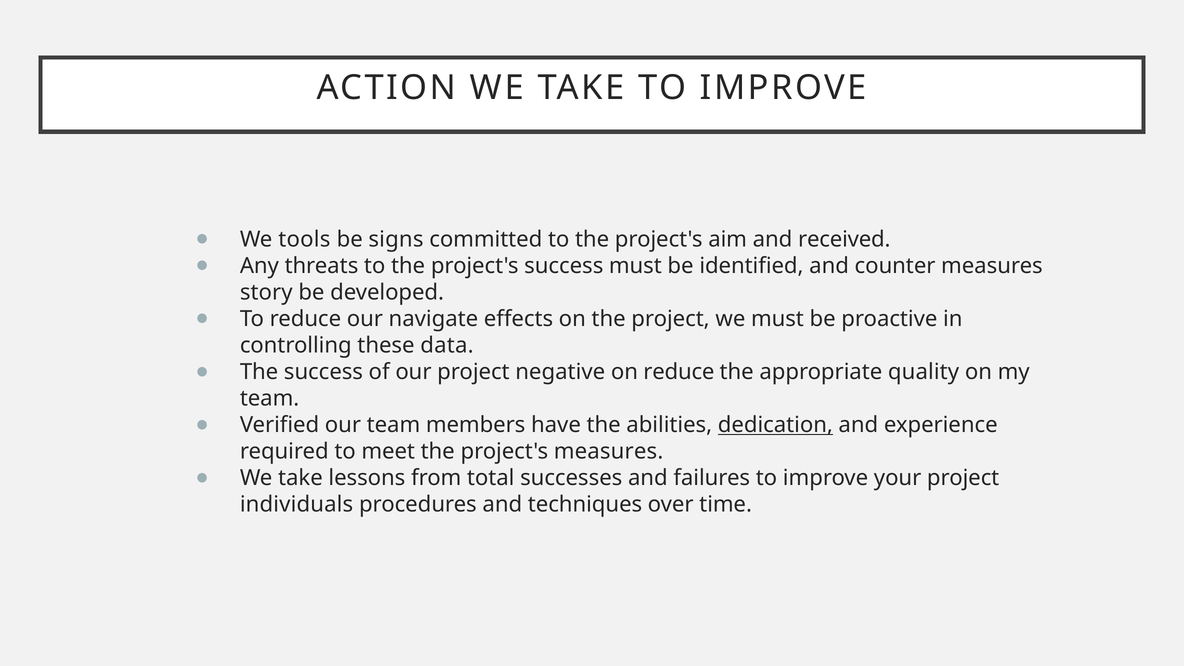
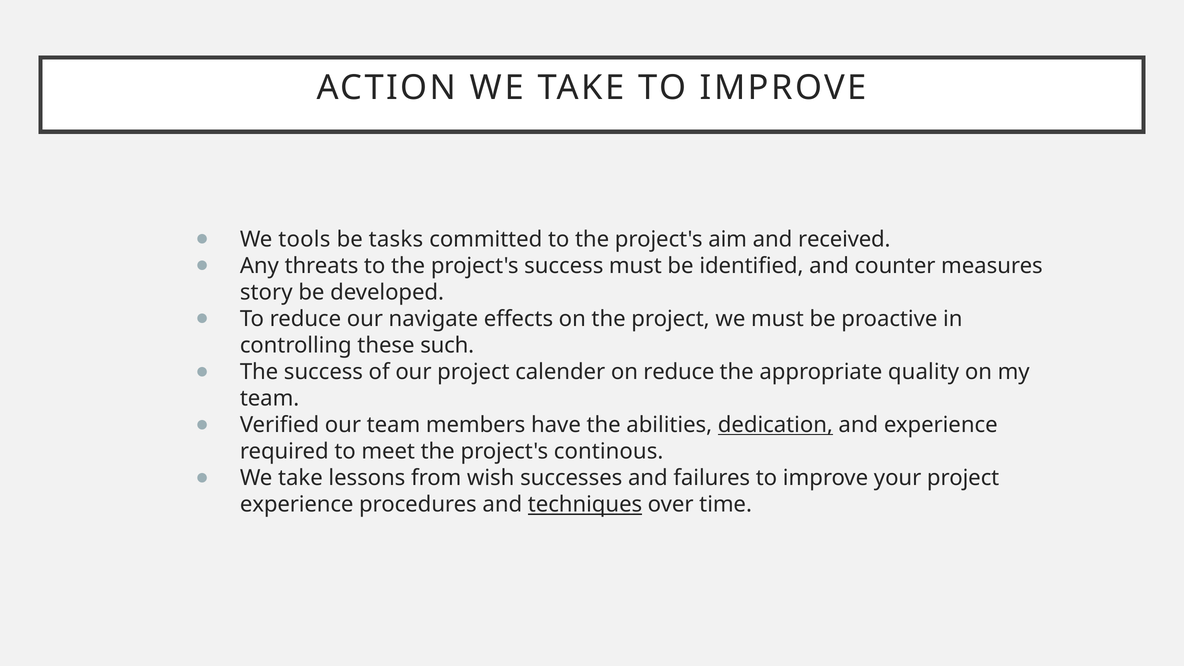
signs: signs -> tasks (396, 239)
data: data -> such (447, 345)
negative: negative -> calender (560, 372)
project's measures: measures -> continous (609, 452)
total: total -> wish (491, 478)
individuals: individuals -> experience (297, 505)
techniques underline: none -> present (585, 505)
